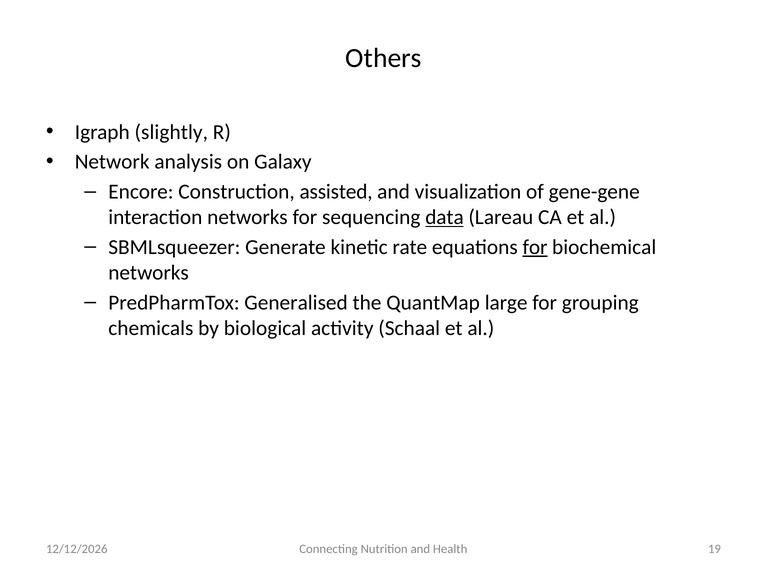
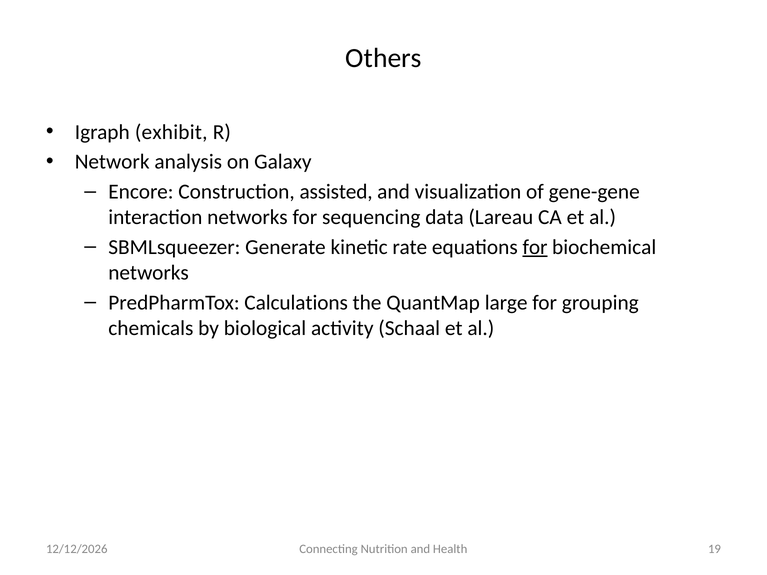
slightly: slightly -> exhibit (171, 132)
data underline: present -> none (444, 217)
Generalised: Generalised -> Calculations (296, 303)
